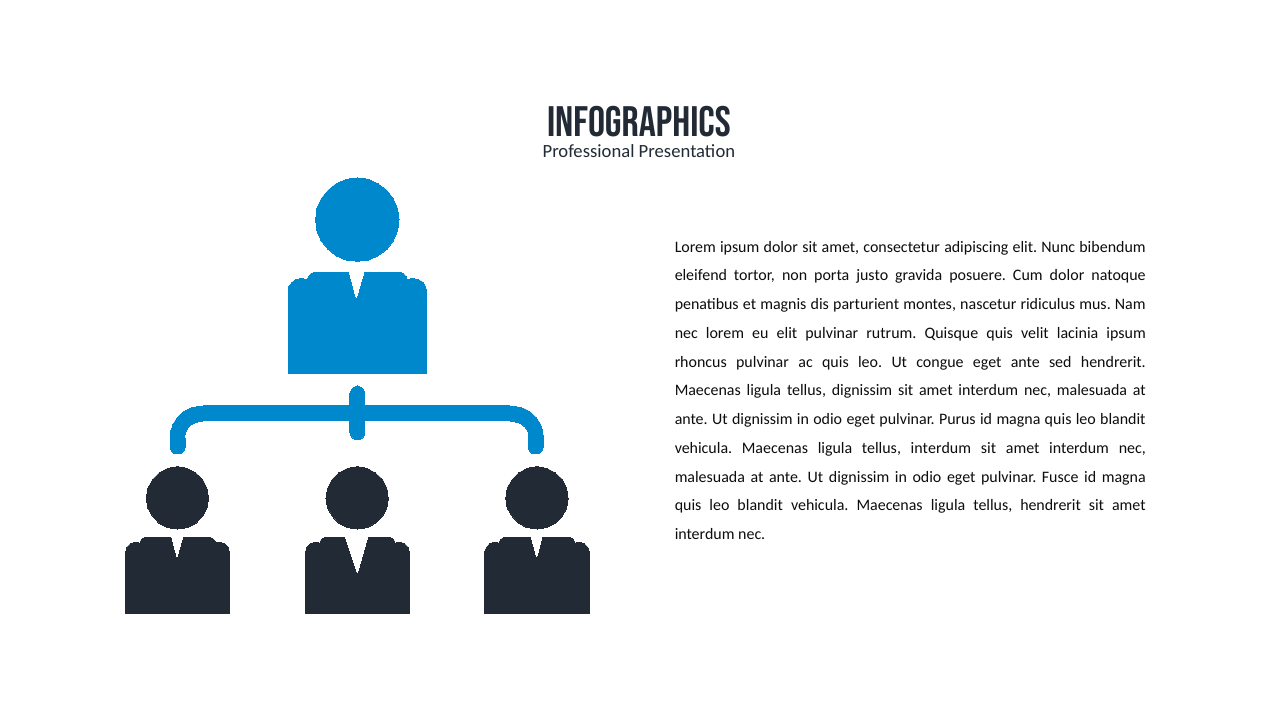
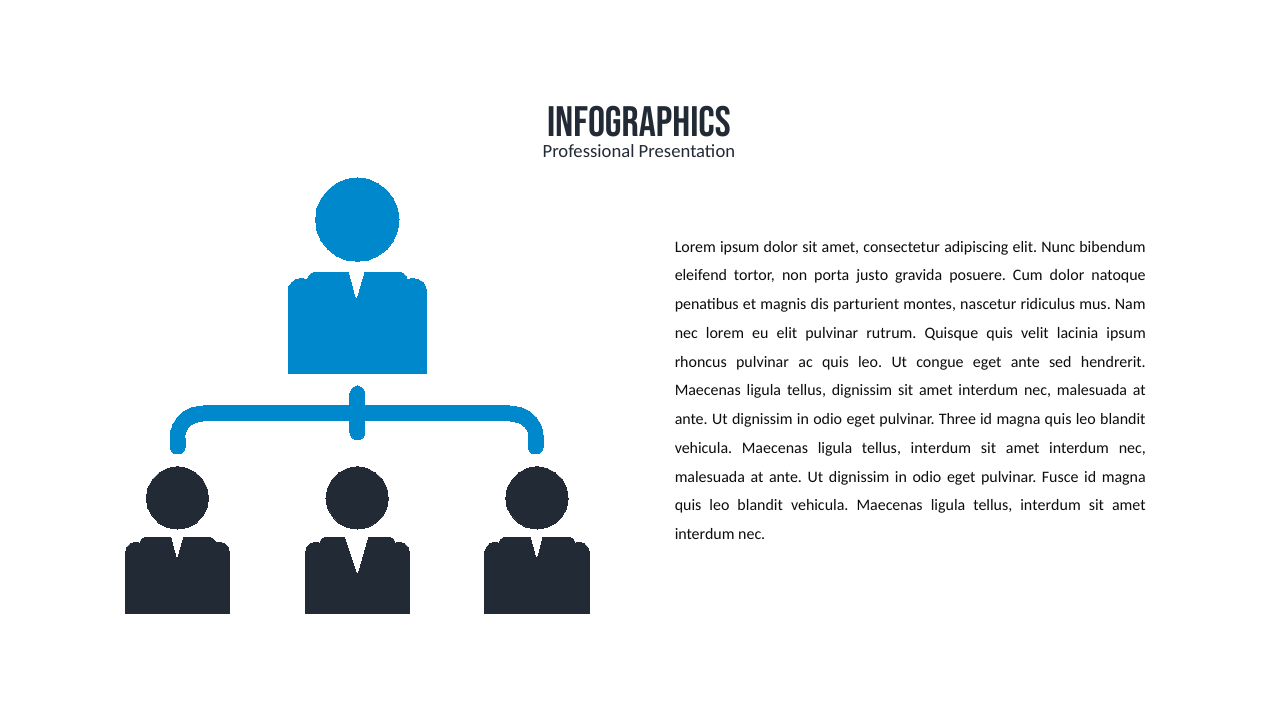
Purus: Purus -> Three (957, 419)
hendrerit: hendrerit -> interdum (1051, 505)
